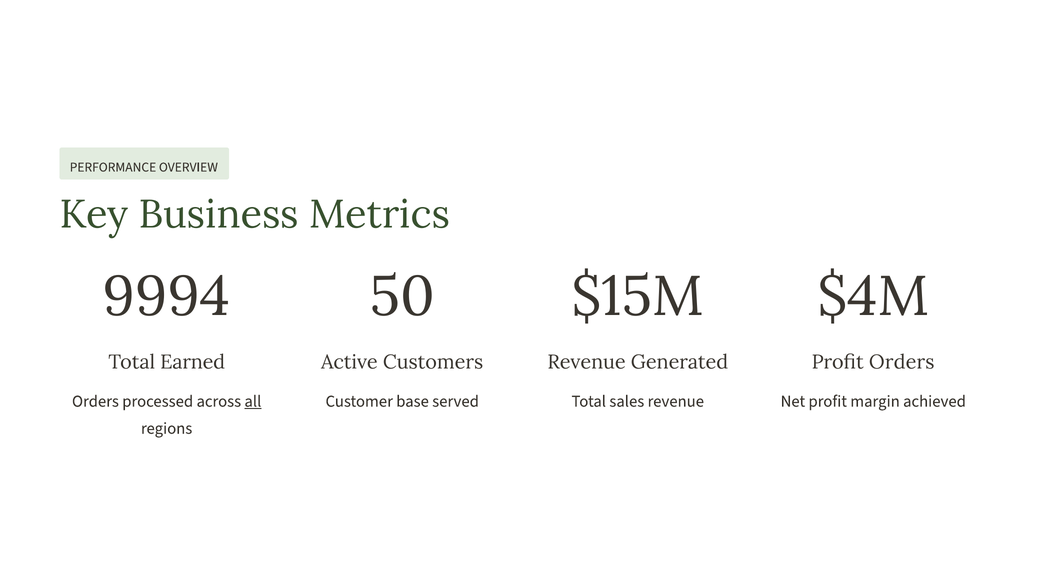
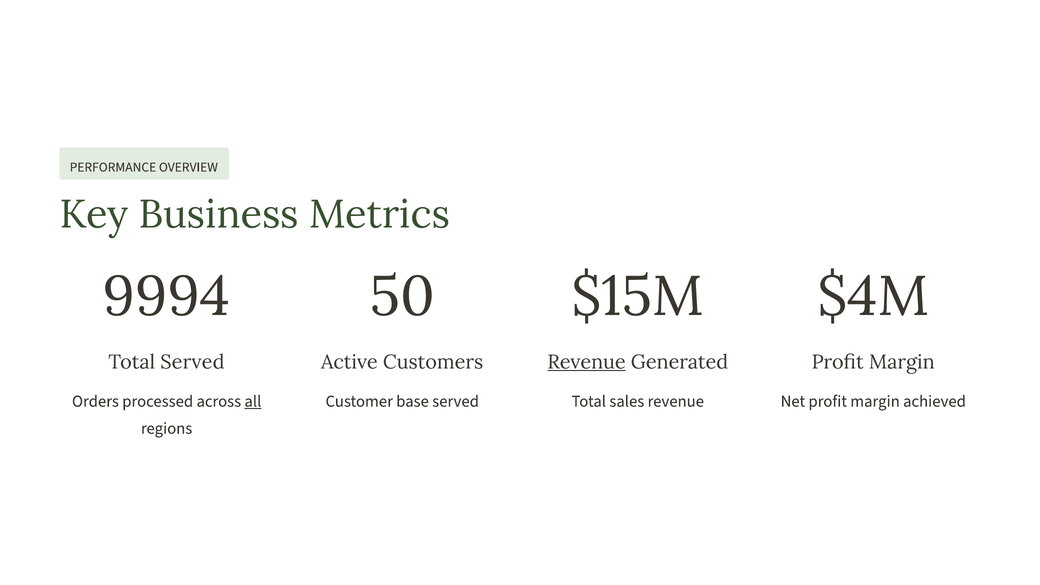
Total Earned: Earned -> Served (192, 362)
Revenue underline: none -> present (587, 362)
Orders: Orders -> Margin (902, 362)
